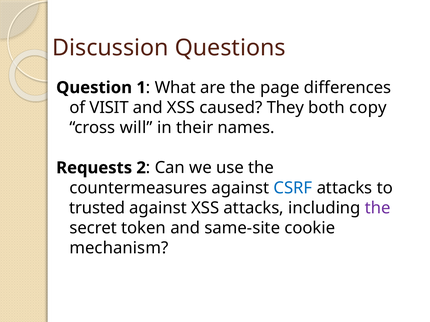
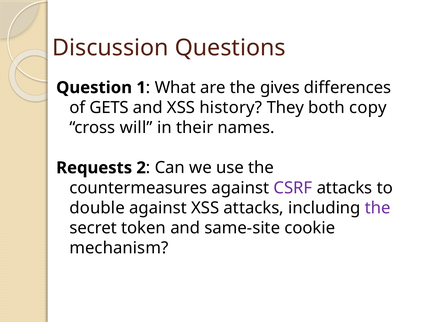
page: page -> gives (280, 88)
VISIT: VISIT -> GETS (109, 108)
caused: caused -> history (231, 108)
CSRF colour: blue -> purple (293, 188)
trusted: trusted -> double (97, 208)
